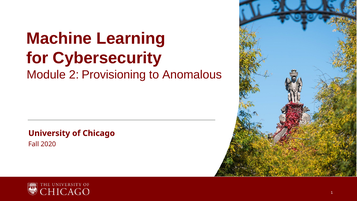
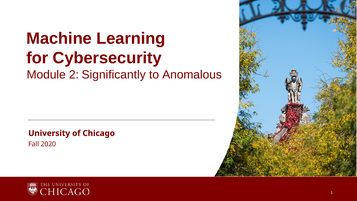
Provisioning: Provisioning -> Significantly (114, 75)
